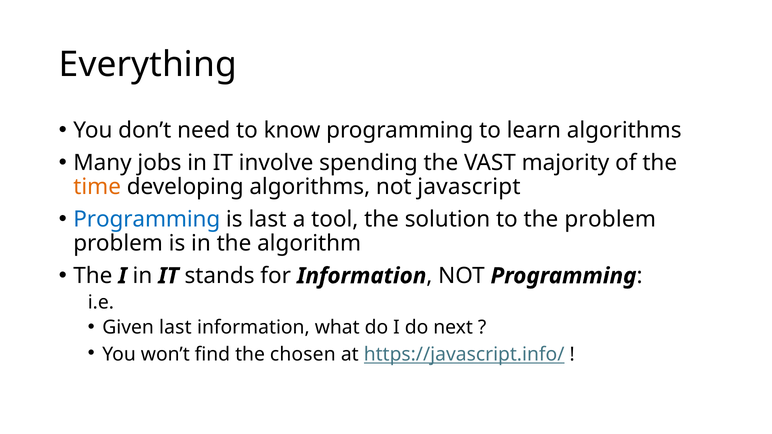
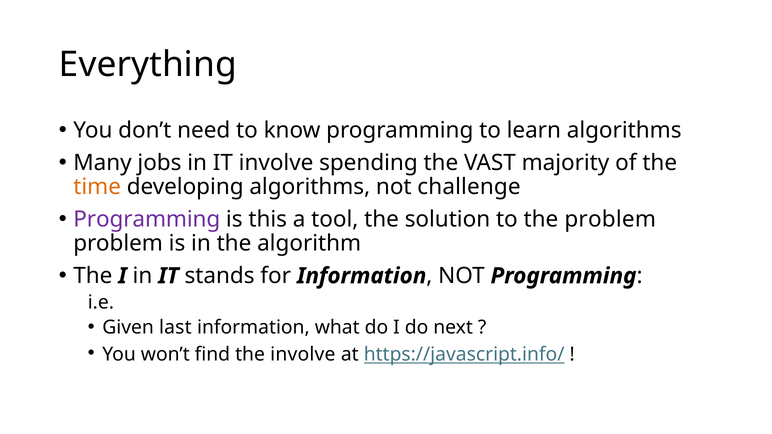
javascript: javascript -> challenge (469, 187)
Programming colour: blue -> purple (147, 219)
is last: last -> this (268, 219)
the chosen: chosen -> involve (303, 355)
